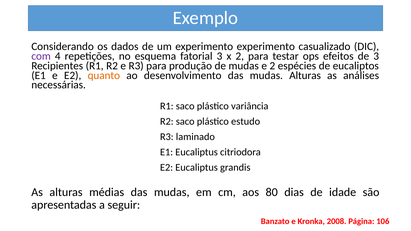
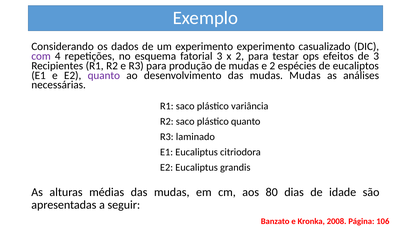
quanto colour: orange -> purple (104, 75)
mudas Alturas: Alturas -> Mudas (305, 75)
plástico estudo: estudo -> quanto (246, 121)
